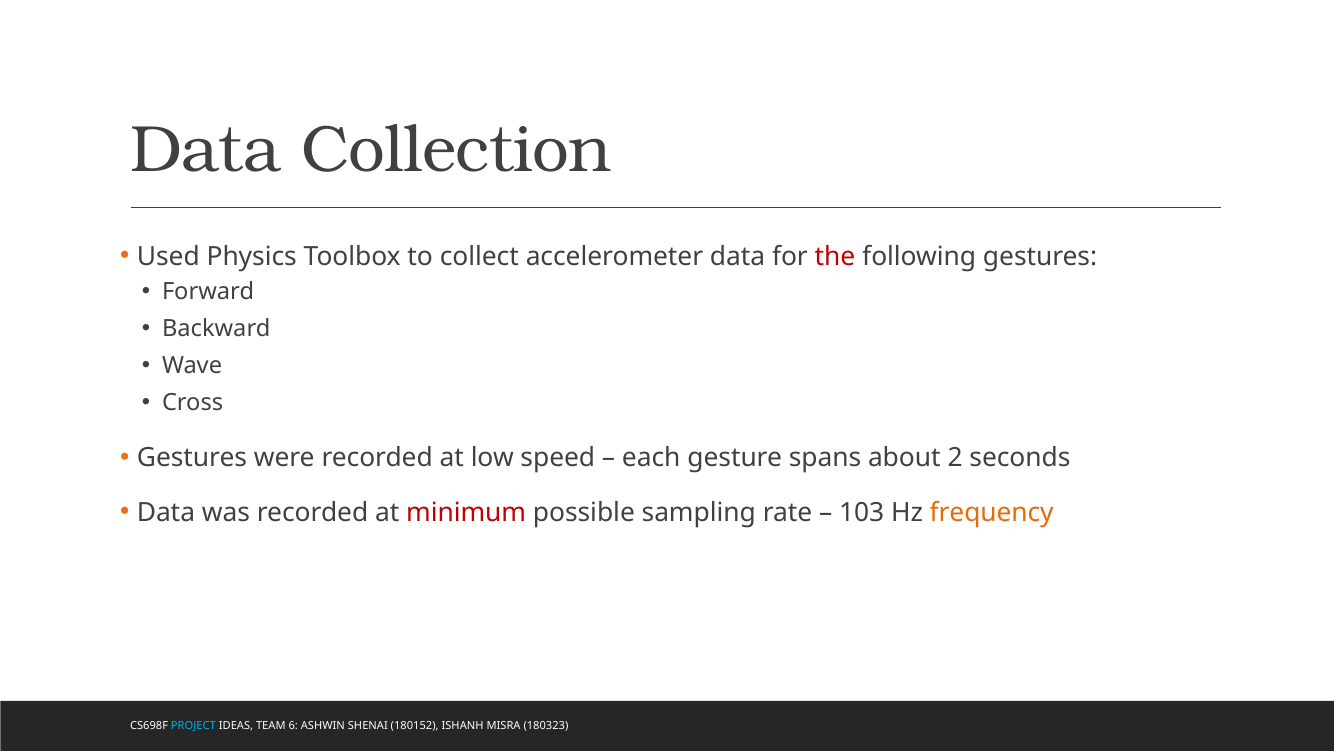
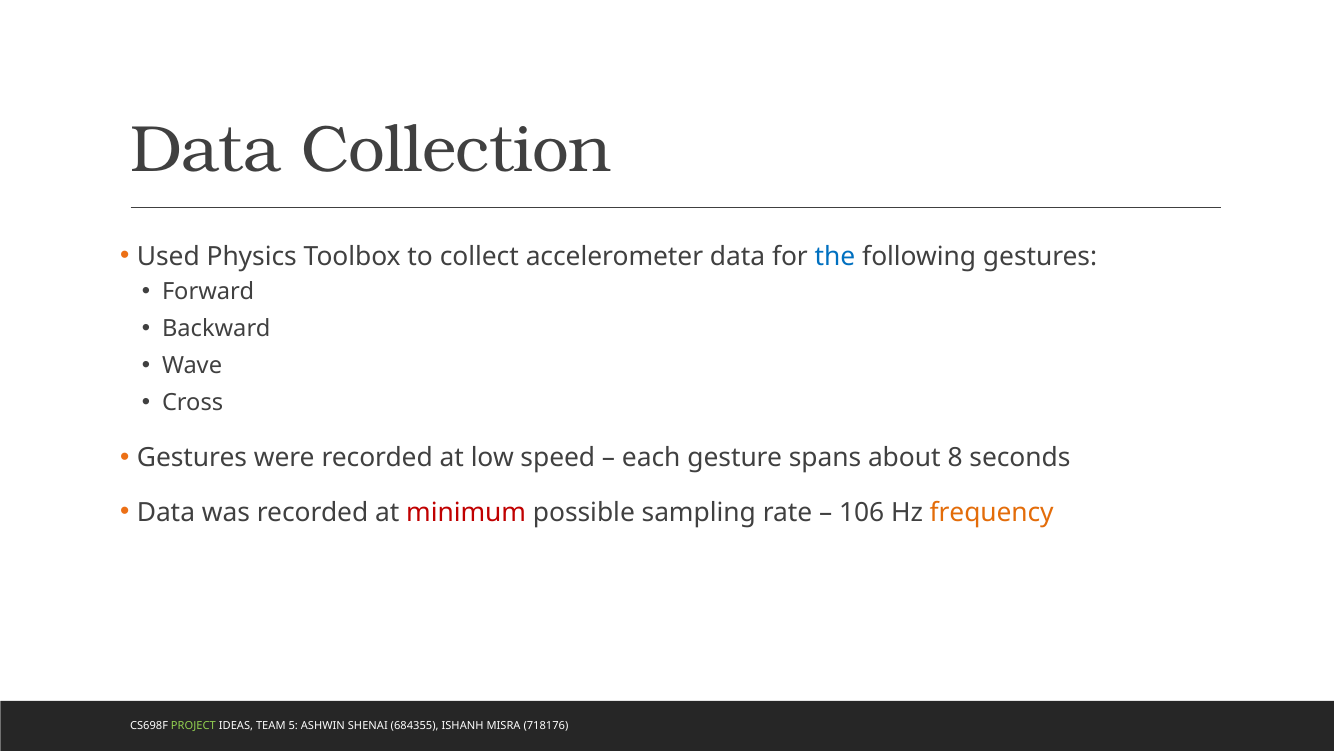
the colour: red -> blue (835, 256)
2: 2 -> 8 (955, 458)
103: 103 -> 106 (862, 512)
PROJECT colour: light blue -> light green (193, 725)
6: 6 -> 5 (293, 725)
180152: 180152 -> 684355 (415, 725)
180323: 180323 -> 718176 (546, 725)
